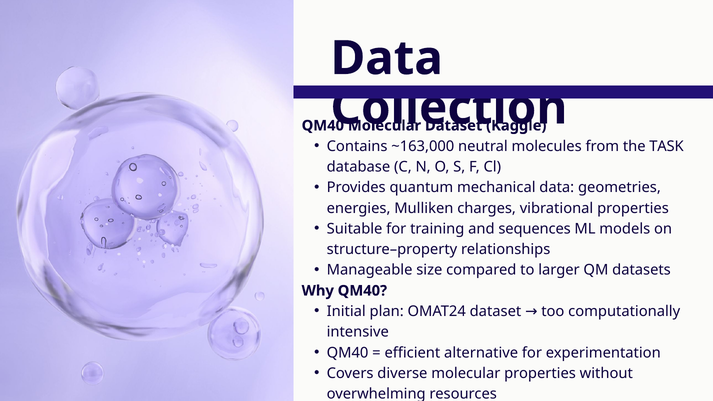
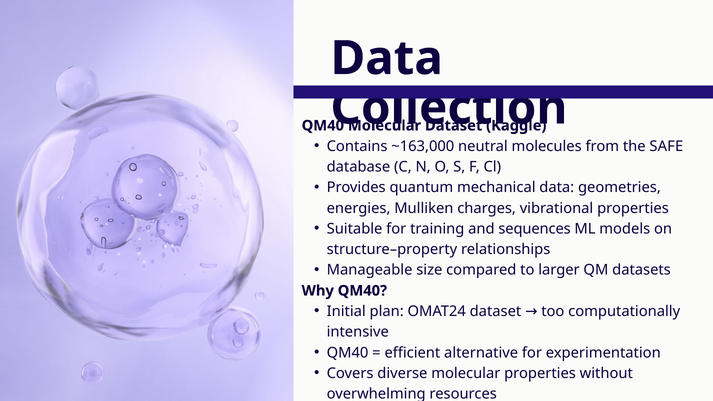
TASK: TASK -> SAFE (666, 146)
